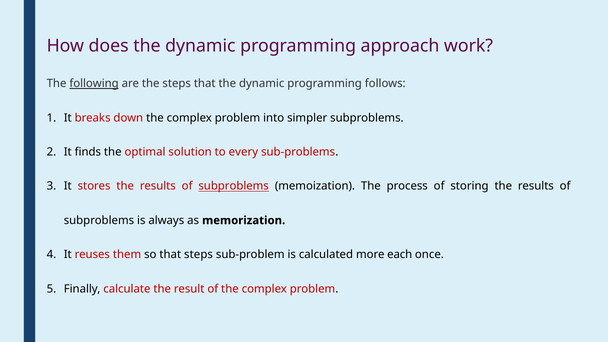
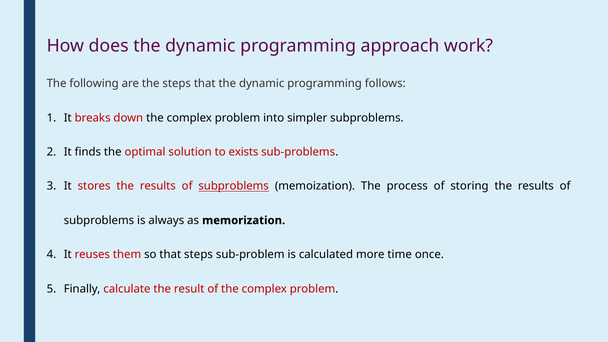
following underline: present -> none (94, 84)
every: every -> exists (243, 152)
each: each -> time (400, 255)
